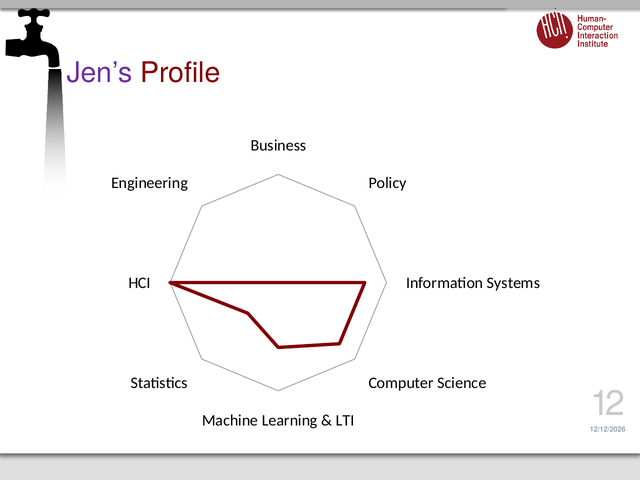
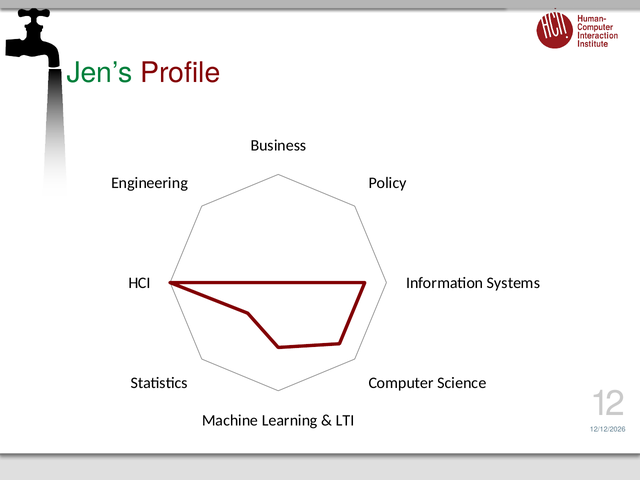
Jen’s colour: purple -> green (100, 73)
